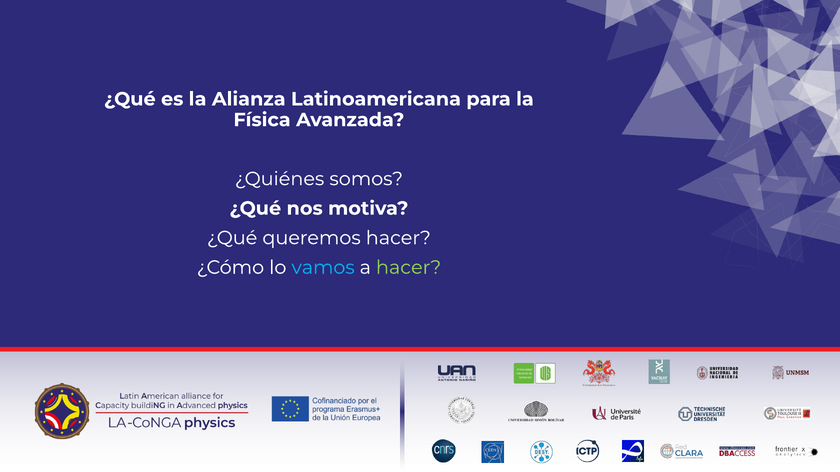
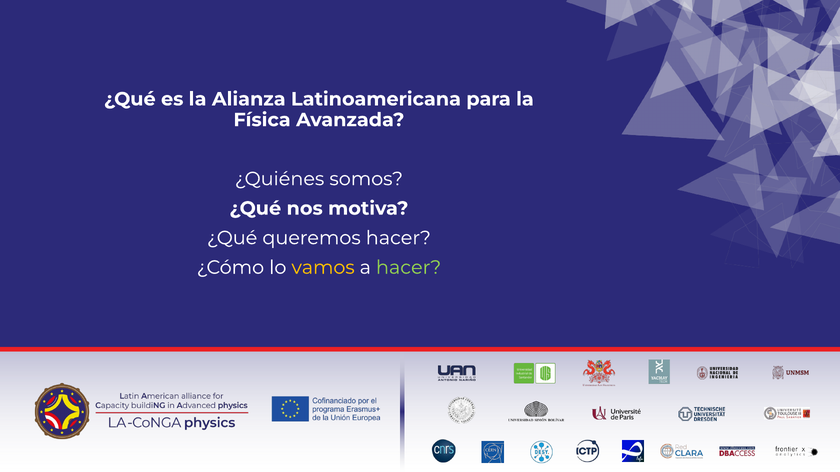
vamos colour: light blue -> yellow (323, 268)
